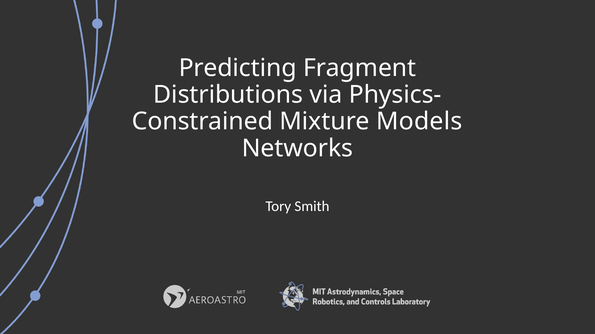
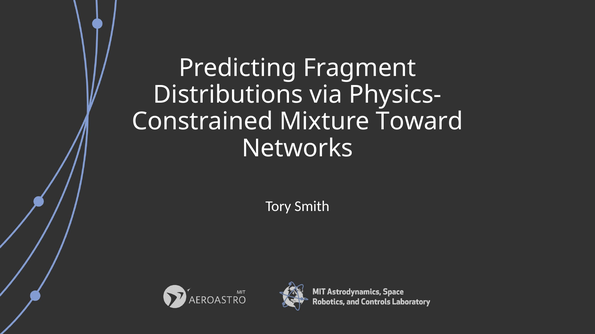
Models: Models -> Toward (419, 122)
